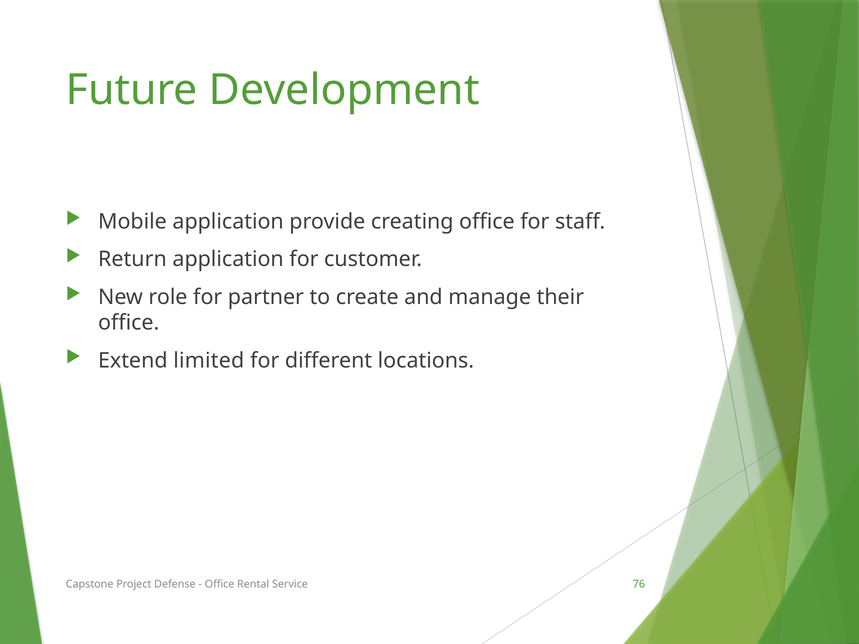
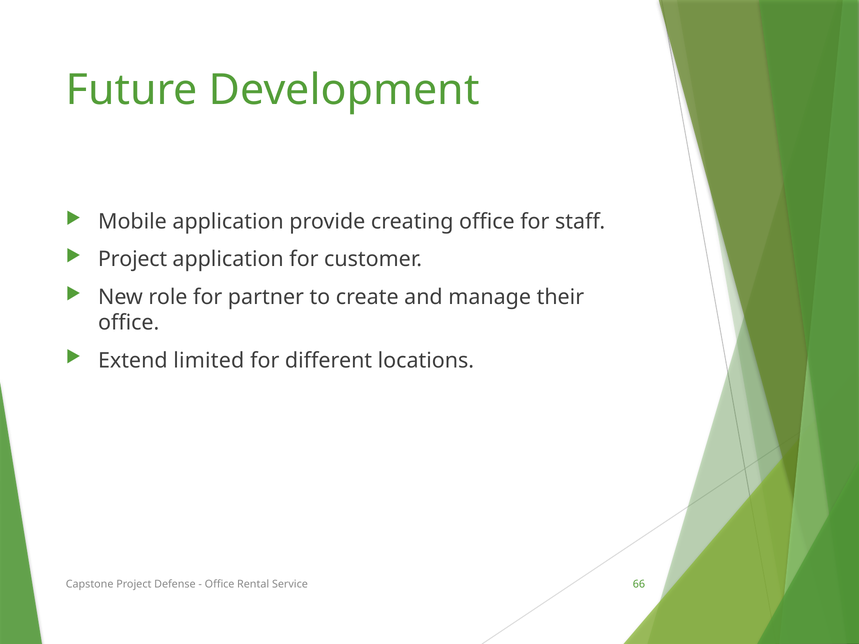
Return: Return -> Project (133, 259)
76: 76 -> 66 (639, 585)
